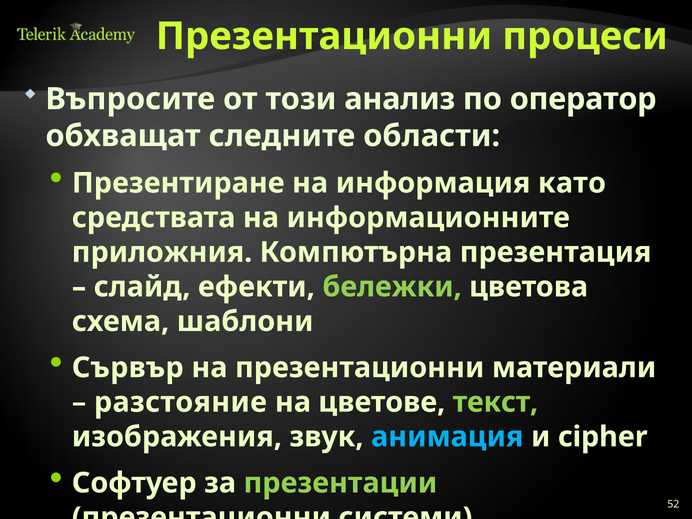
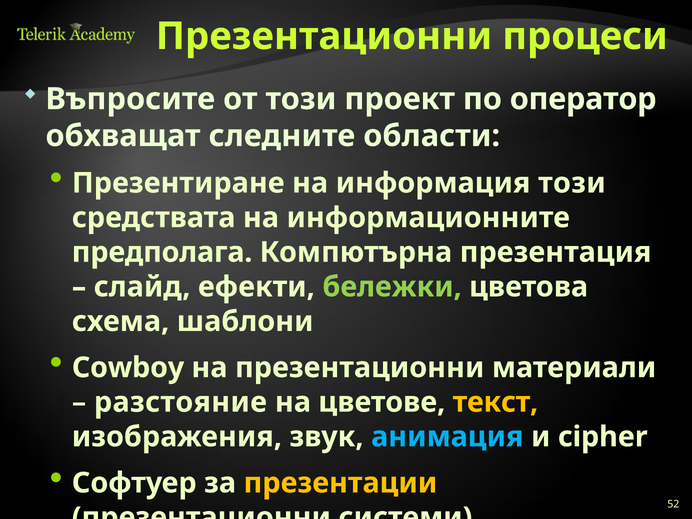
анализ: анализ -> проект (400, 99)
информация като: като -> този (572, 183)
приложния: приложния -> предполага (162, 252)
Сървър: Сървър -> Cowboy (128, 368)
текст colour: light green -> yellow (495, 402)
презентации colour: light green -> yellow (340, 483)
